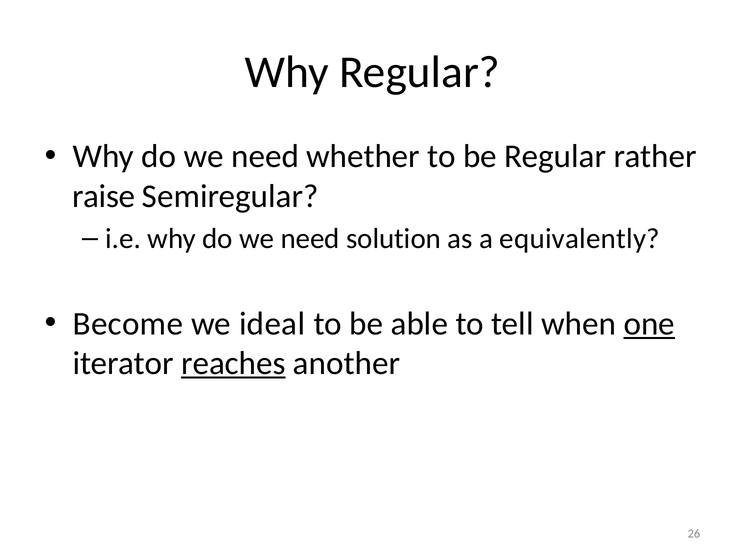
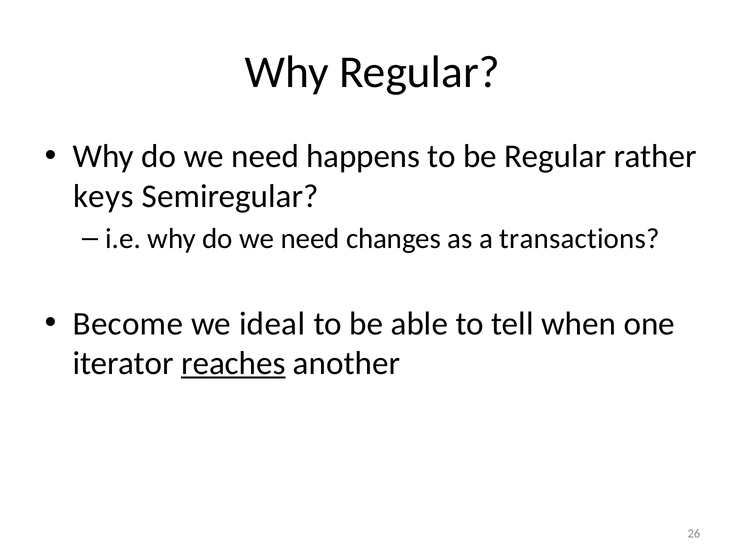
whether: whether -> happens (363, 156)
raise: raise -> keys (103, 196)
solution: solution -> changes (394, 239)
equivalently: equivalently -> transactions (580, 239)
one underline: present -> none (649, 324)
